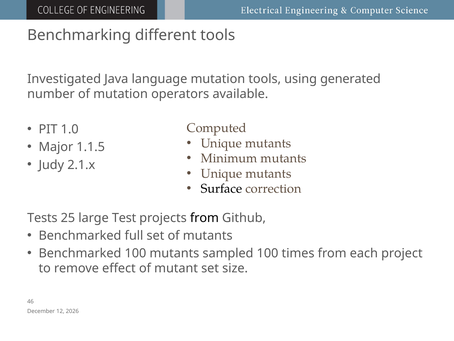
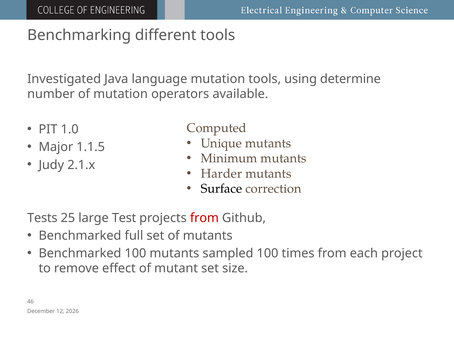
generated: generated -> determine (350, 79)
Unique: Unique -> Harder (222, 173)
from colour: black -> red (204, 218)
